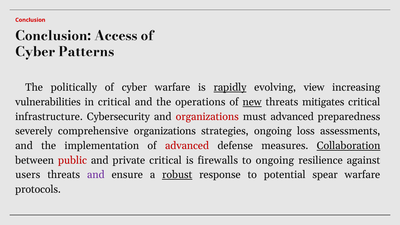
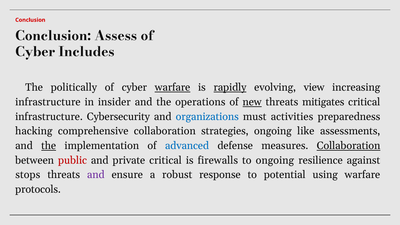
Access: Access -> Assess (116, 36)
Patterns: Patterns -> Includes (86, 52)
warfare underline: none -> present (173, 87)
vulnerabilities: vulnerabilities -> infrastructure (48, 102)
in critical: critical -> insider (114, 102)
organizations colour: red -> blue (207, 117)
must advanced: advanced -> activities (292, 117)
severely: severely -> hacking (34, 131)
comprehensive organizations: organizations -> collaboration (165, 131)
loss: loss -> like (306, 131)
the underline: none -> present (49, 146)
advanced colour: red -> blue (187, 146)
users: users -> stops (28, 175)
robust underline: present -> none (177, 175)
spear: spear -> using (325, 175)
